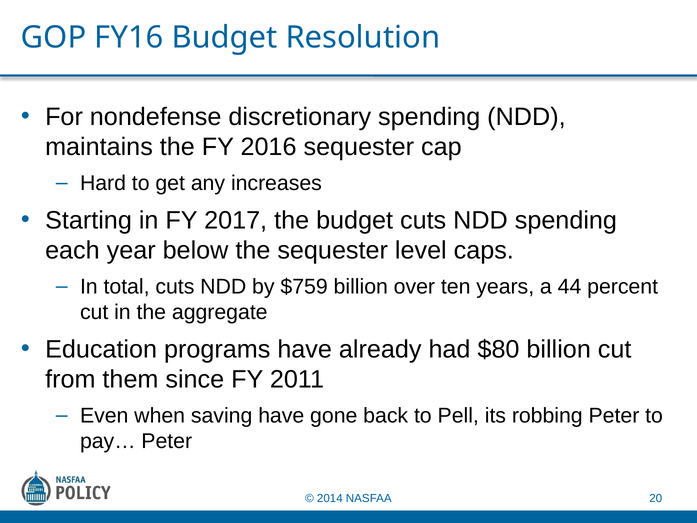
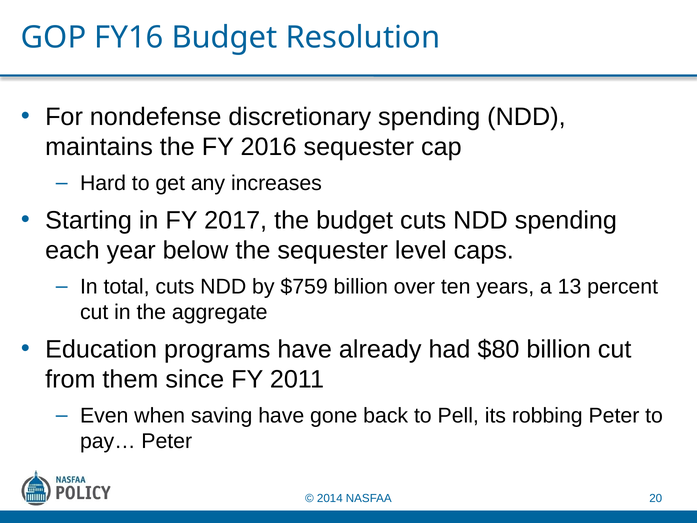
44: 44 -> 13 (570, 287)
